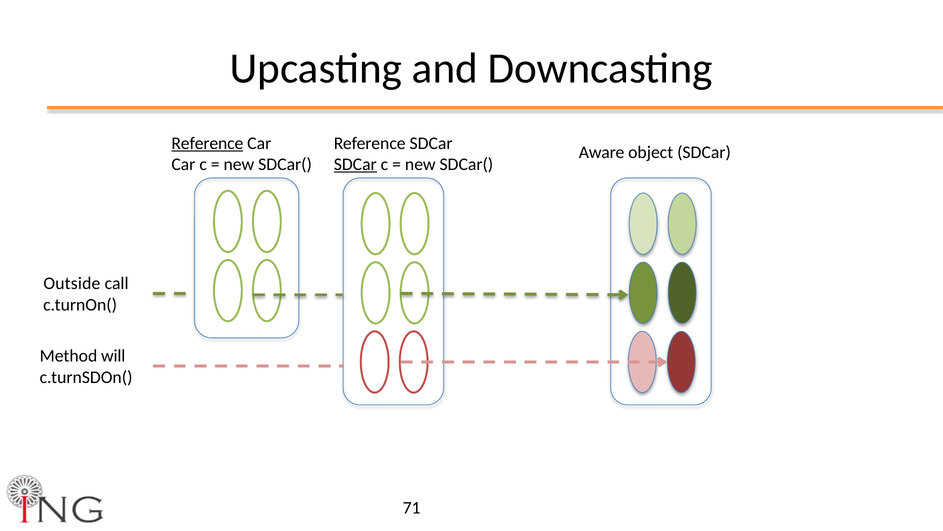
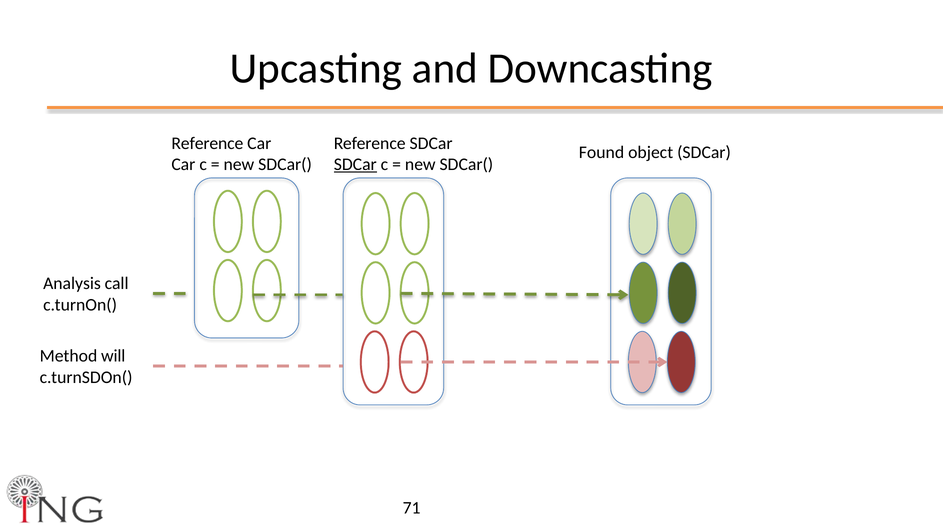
Reference underline: present -> none (207, 143)
Aware: Aware -> Found (602, 152)
Outside: Outside -> Analysis (72, 283)
